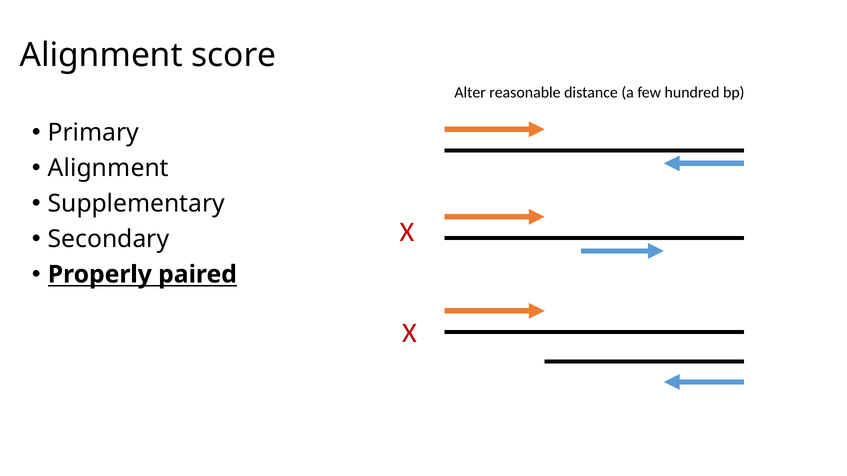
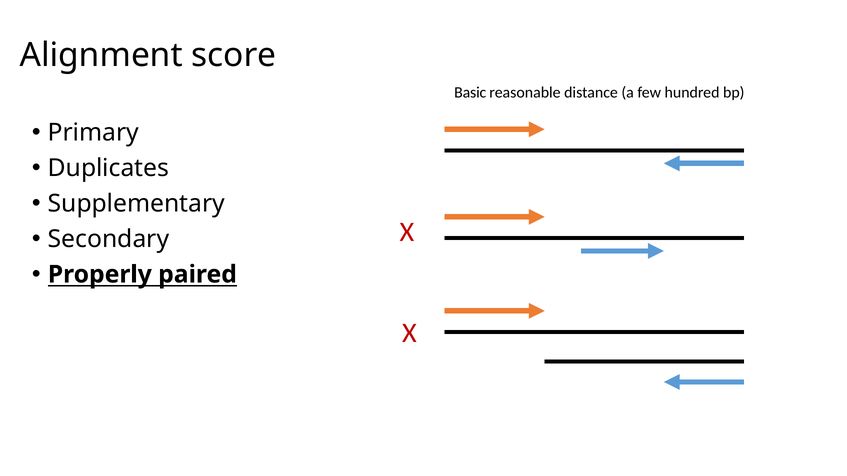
Alter: Alter -> Basic (470, 93)
Alignment: Alignment -> Duplicates (108, 168)
